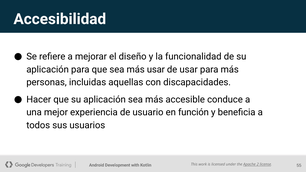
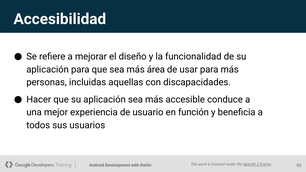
más usar: usar -> área (156, 70)
